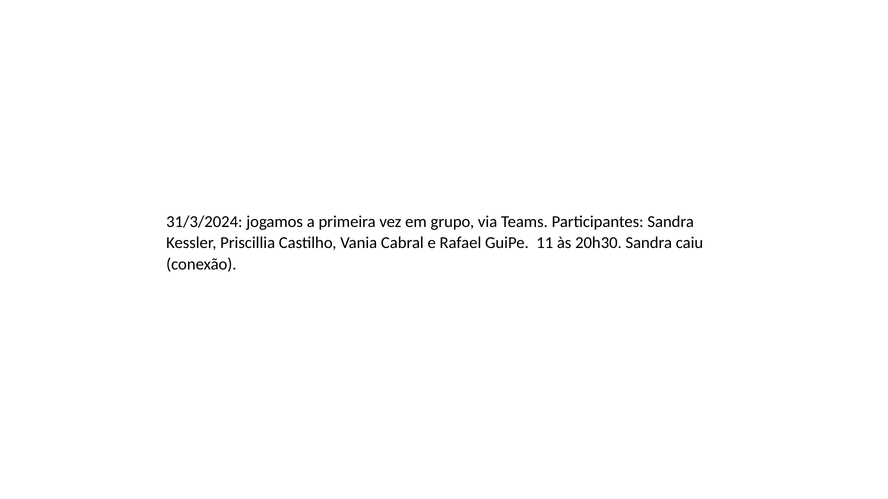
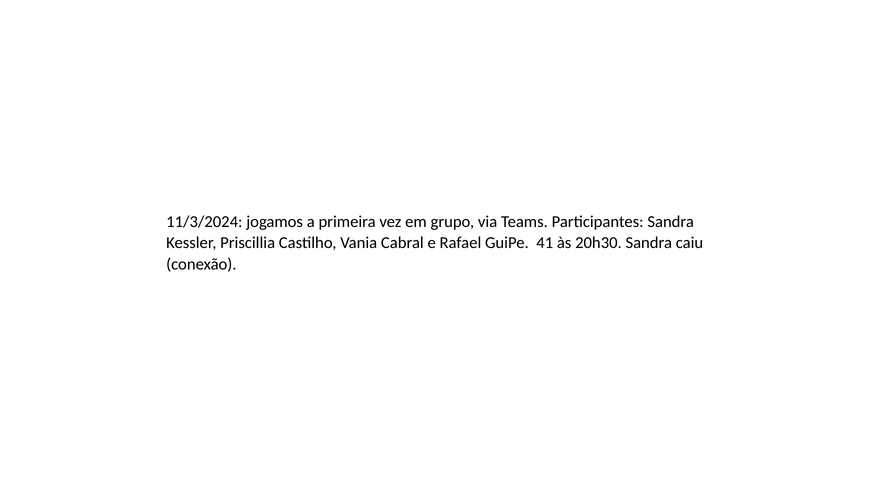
31/3/2024: 31/3/2024 -> 11/3/2024 (204, 222)
11: 11 -> 41 (545, 243)
